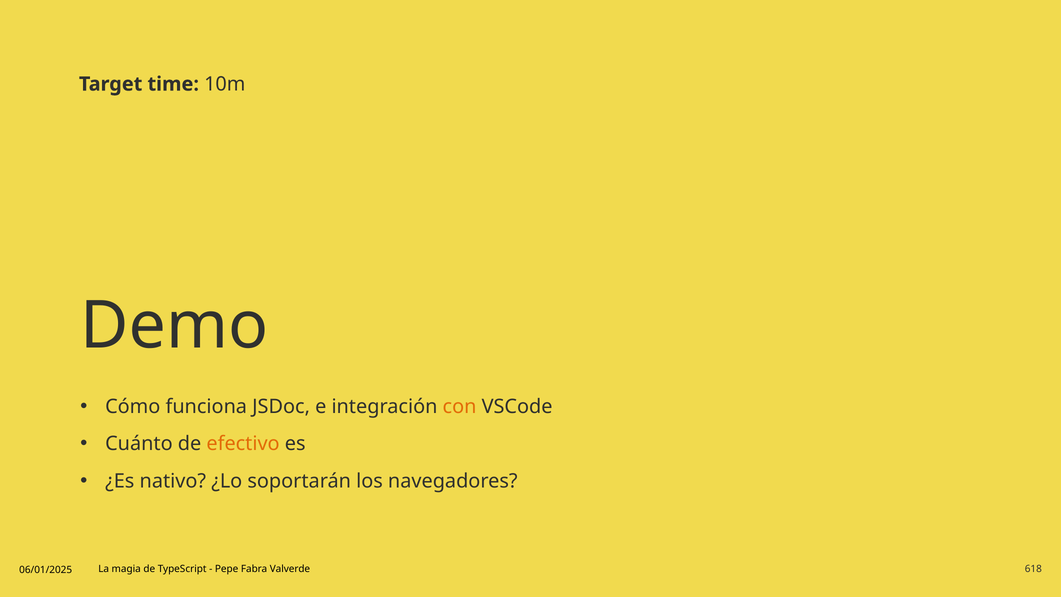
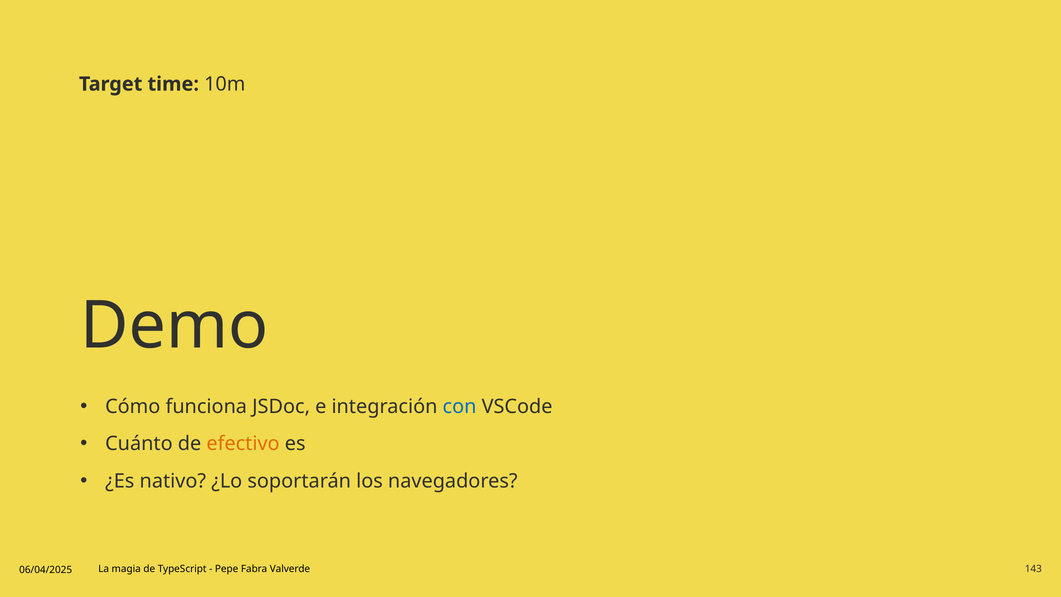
con colour: orange -> blue (460, 406)
618: 618 -> 143 (1033, 569)
06/01/2025: 06/01/2025 -> 06/04/2025 (46, 570)
